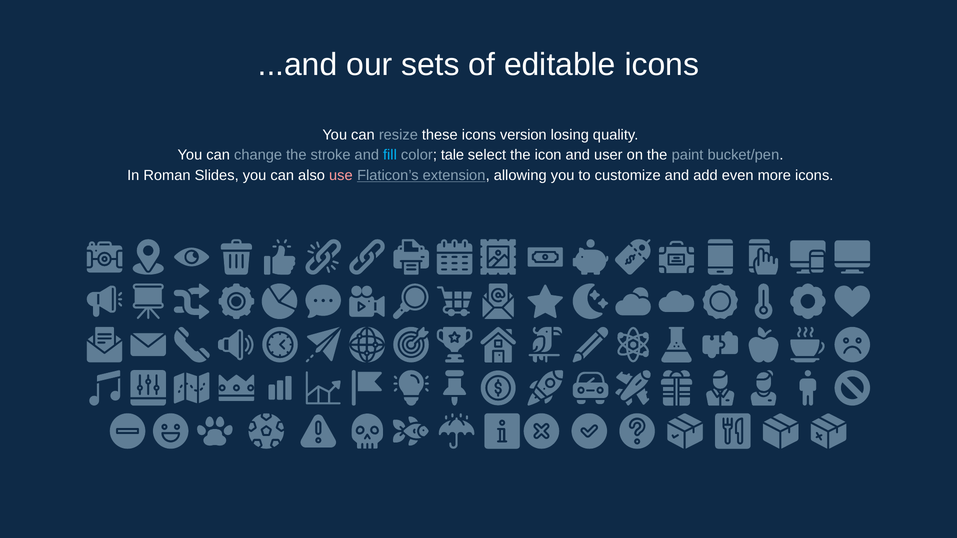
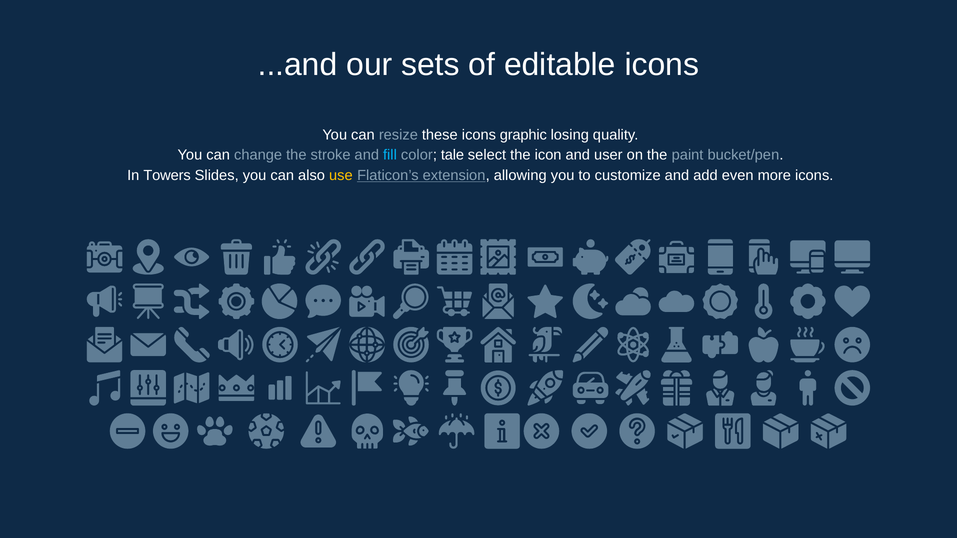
version: version -> graphic (523, 135)
Roman: Roman -> Towers (167, 175)
use colour: pink -> yellow (341, 175)
